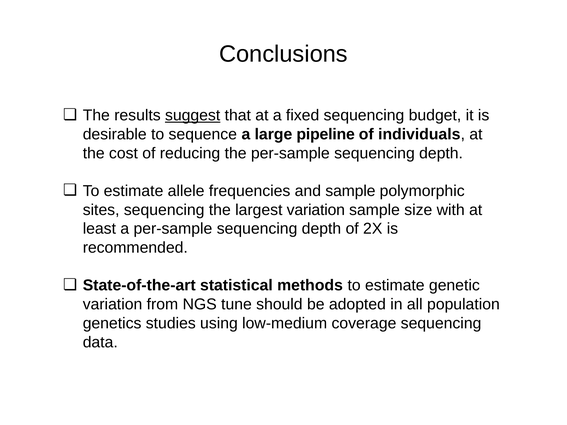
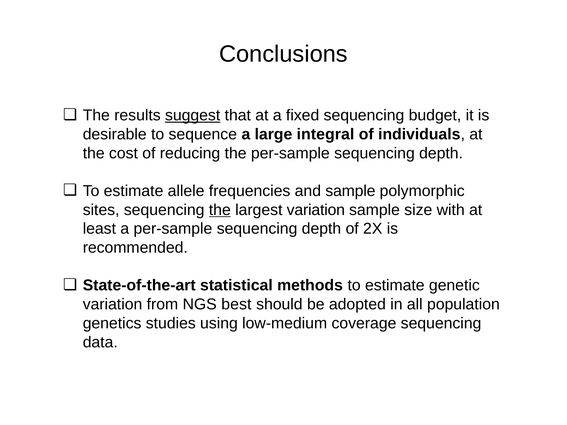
pipeline: pipeline -> integral (325, 134)
the underline: none -> present (220, 210)
tune: tune -> best (236, 305)
